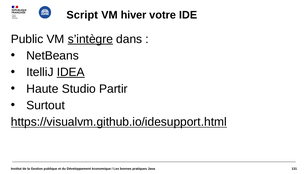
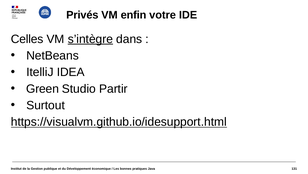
Script: Script -> Privés (82, 15)
hiver: hiver -> enfin (134, 15)
Public: Public -> Celles (27, 39)
IDEA underline: present -> none (71, 72)
Haute: Haute -> Green (43, 88)
